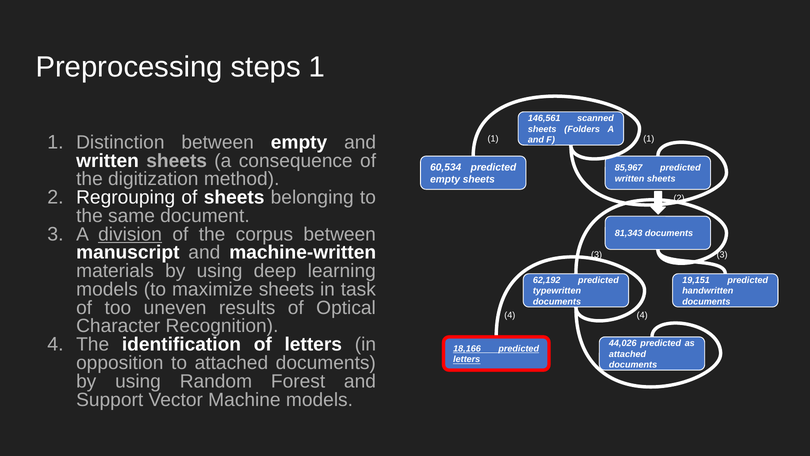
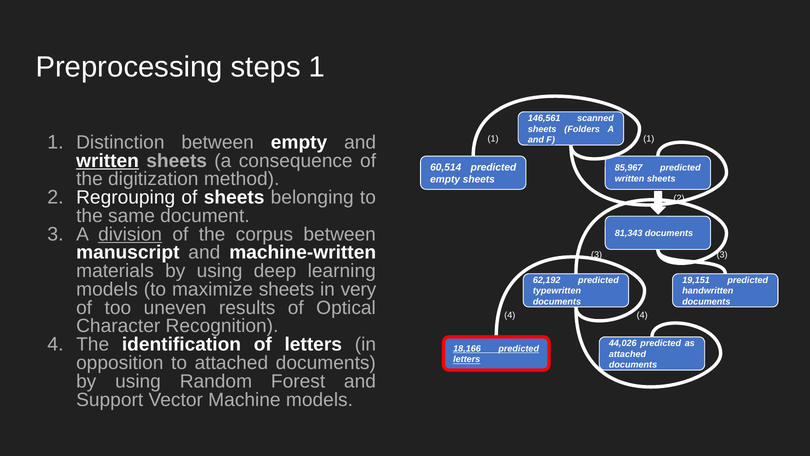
written underline: none -> present (108, 161)
60,534: 60,534 -> 60,514 (446, 167)
task: task -> very (358, 289)
